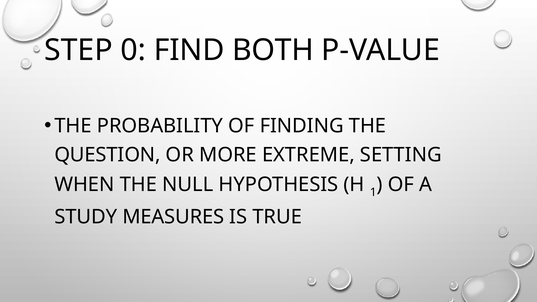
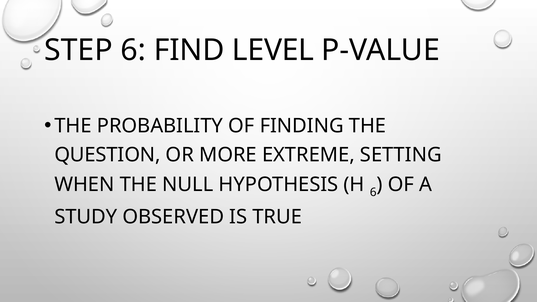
STEP 0: 0 -> 6 (133, 50)
BOTH: BOTH -> LEVEL (273, 50)
H 1: 1 -> 6 (373, 192)
MEASURES: MEASURES -> OBSERVED (173, 217)
